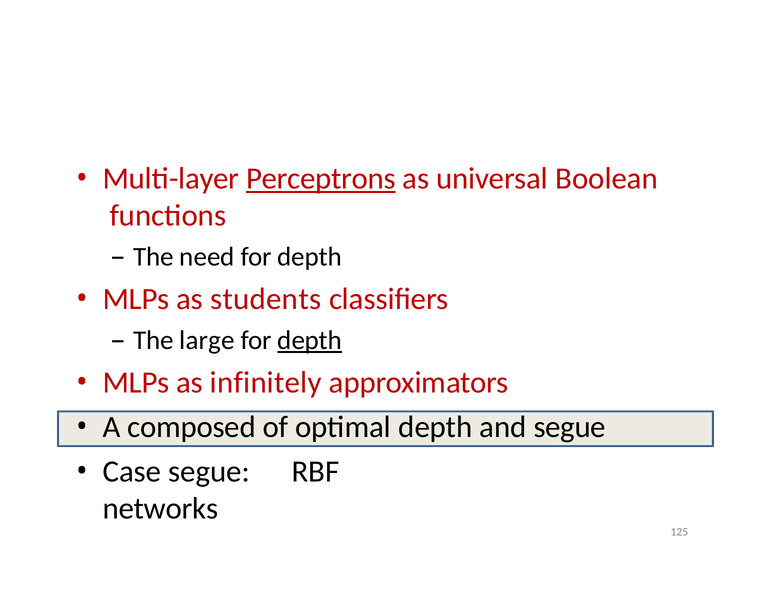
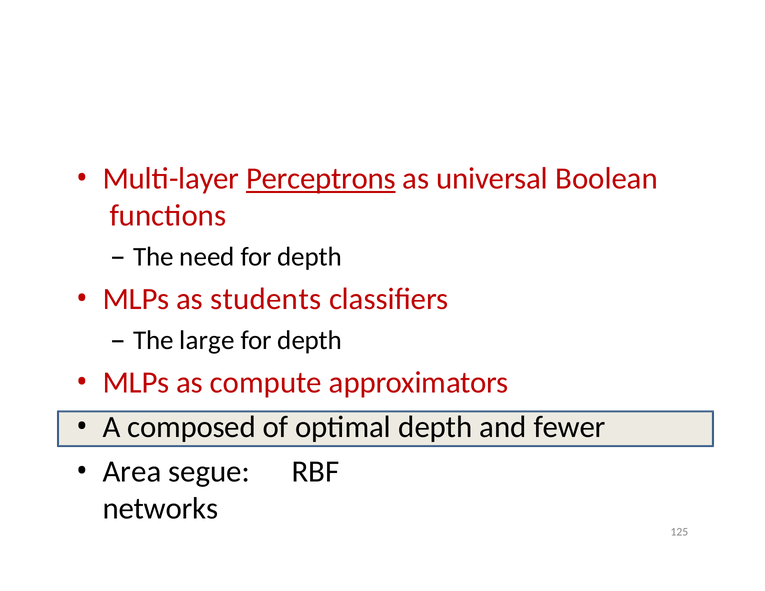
depth underline: present -> none (310, 340)
infinitely: infinitely -> compute (266, 383)
and segue: segue -> fewer (570, 427)
Case: Case -> Area (132, 472)
